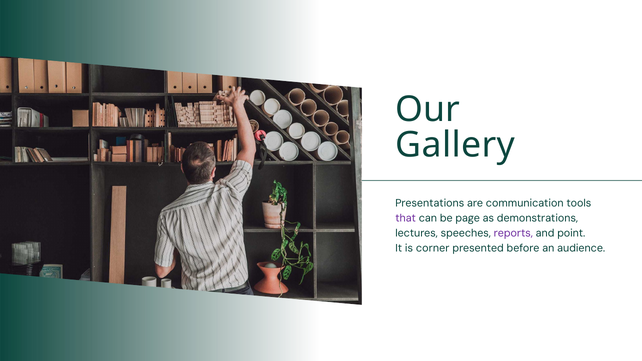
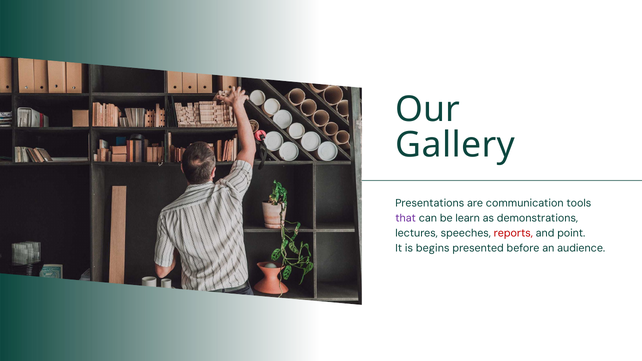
page: page -> learn (468, 218)
reports colour: purple -> red (513, 233)
corner: corner -> begins (433, 248)
